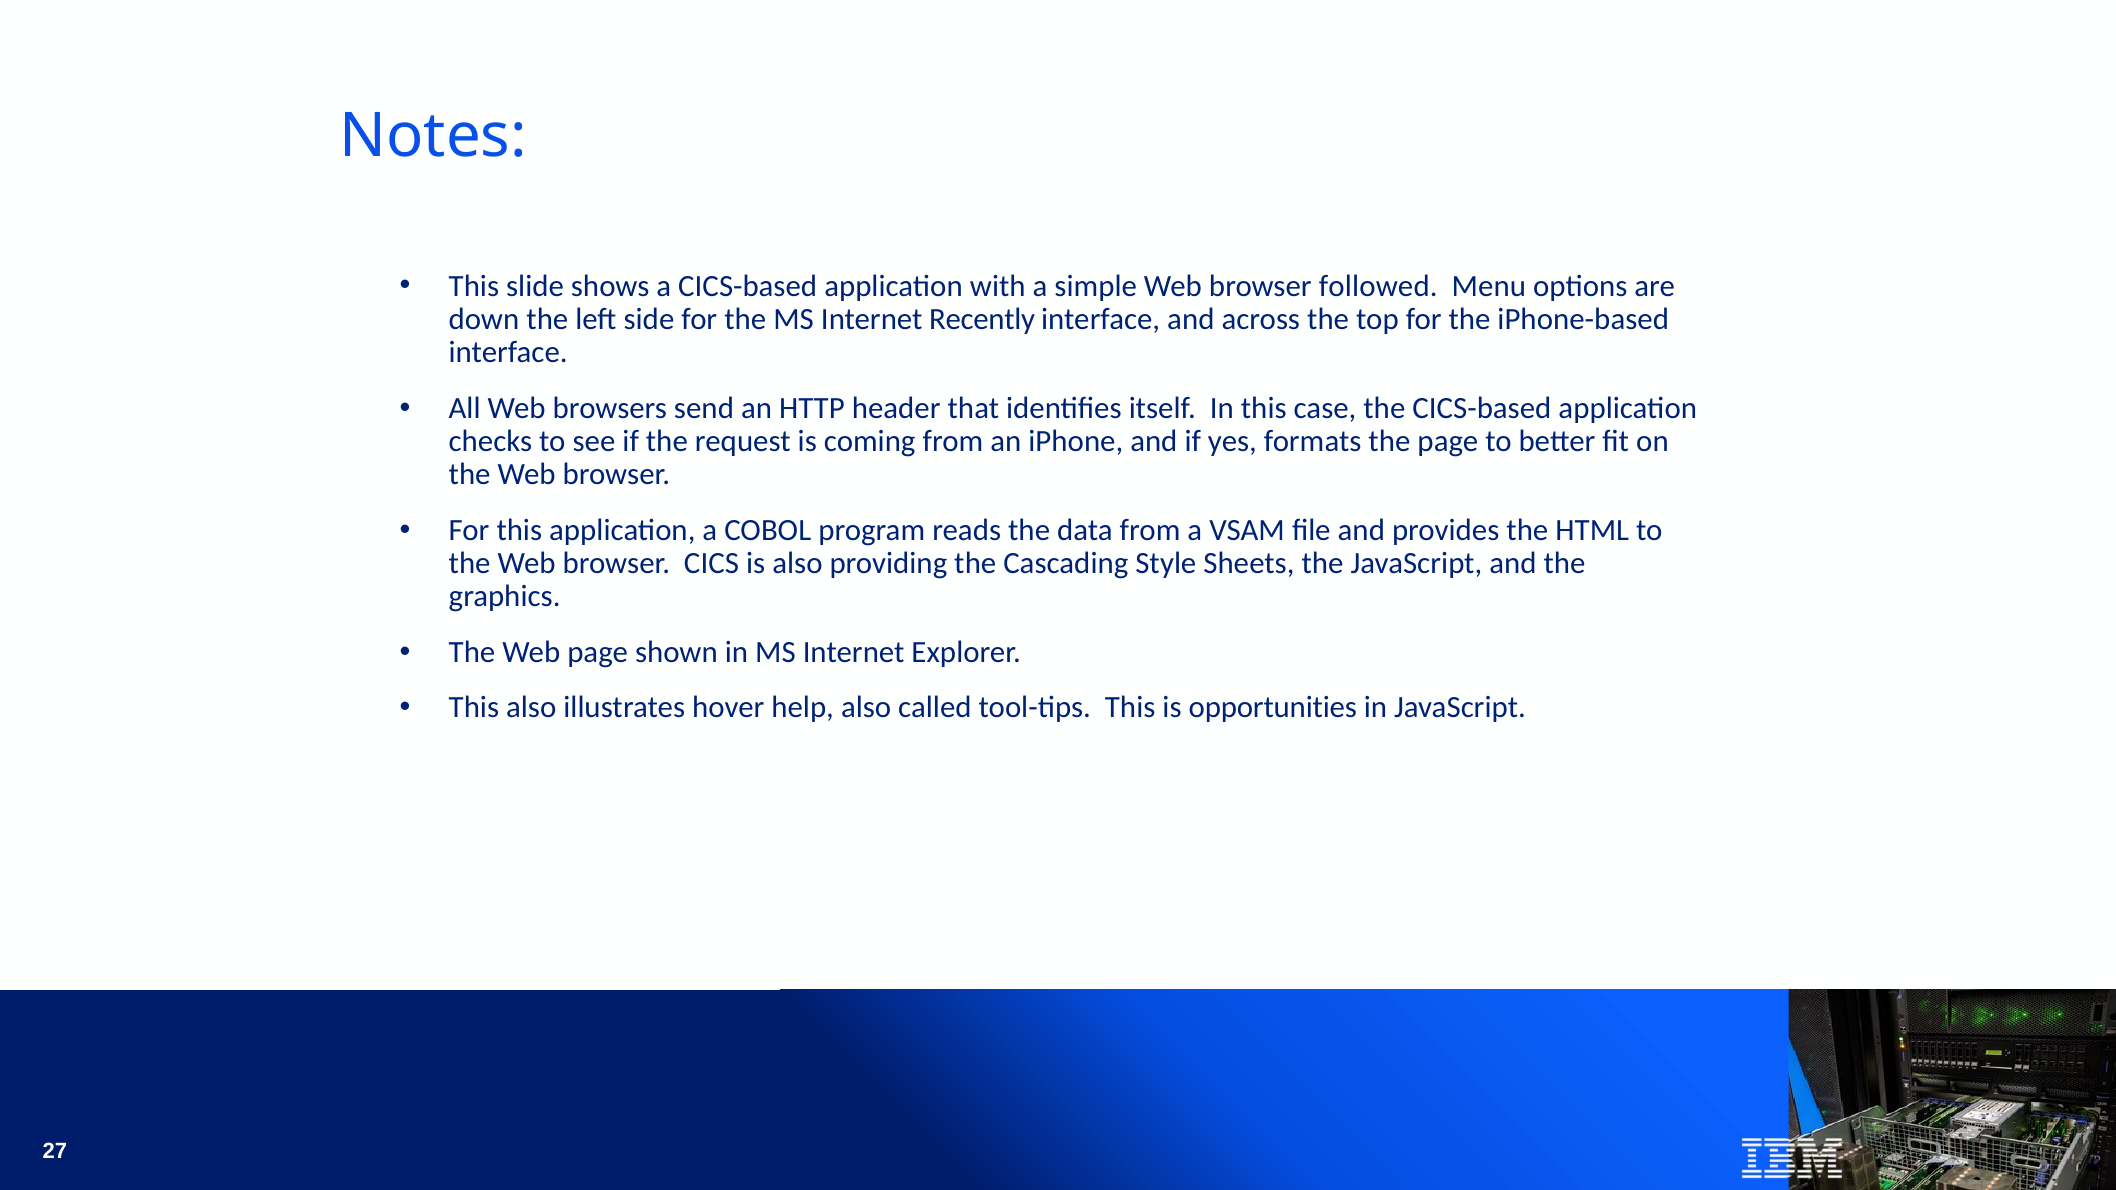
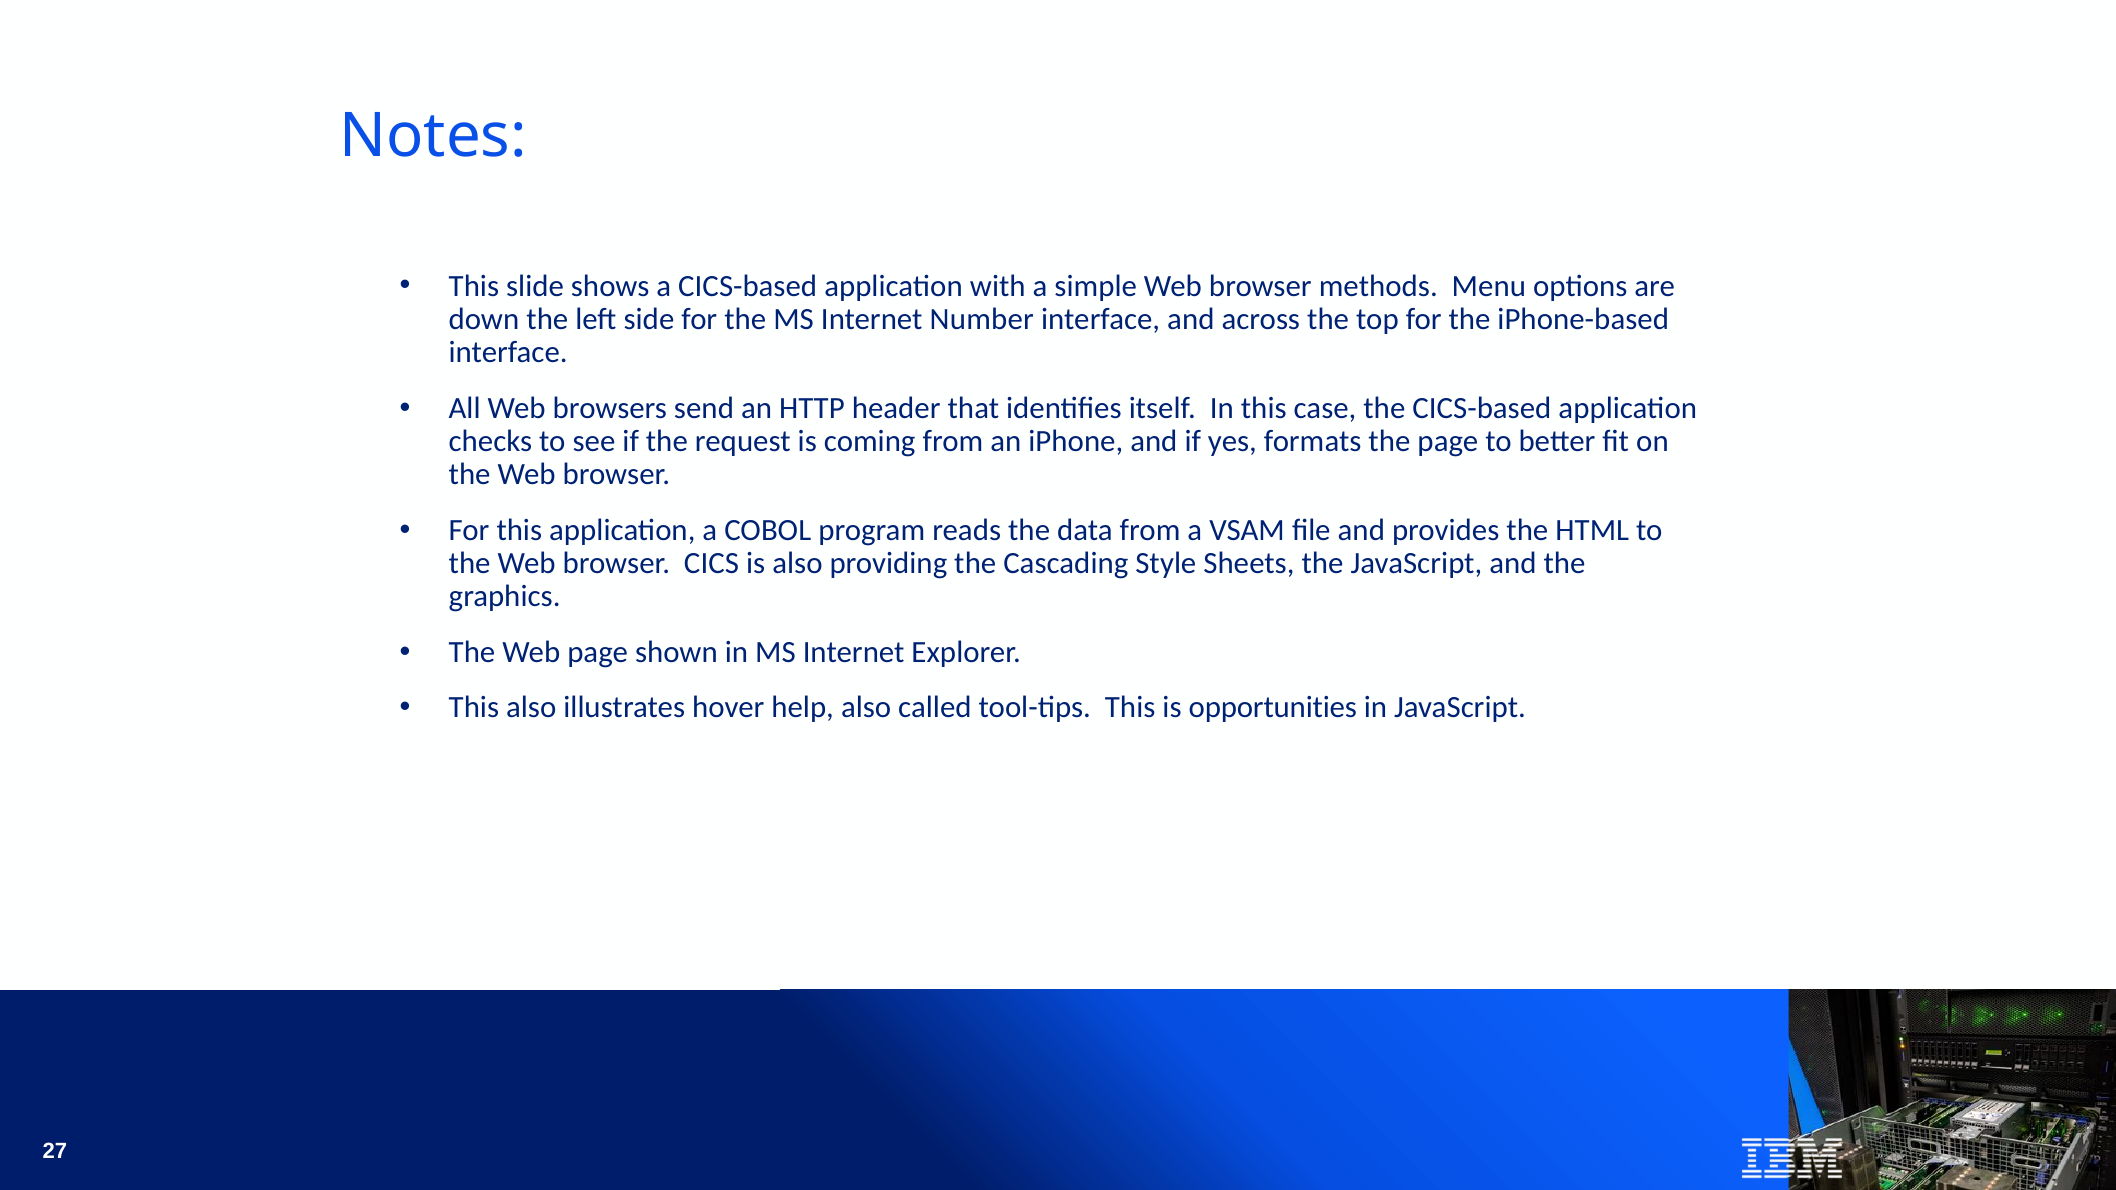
followed: followed -> methods (1378, 286)
Recently: Recently -> Number (982, 319)
